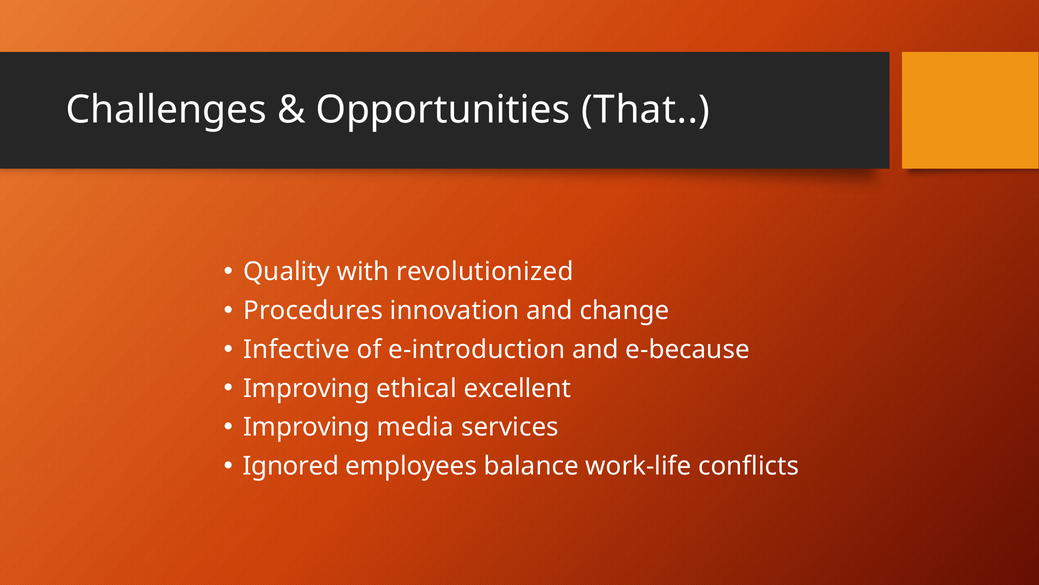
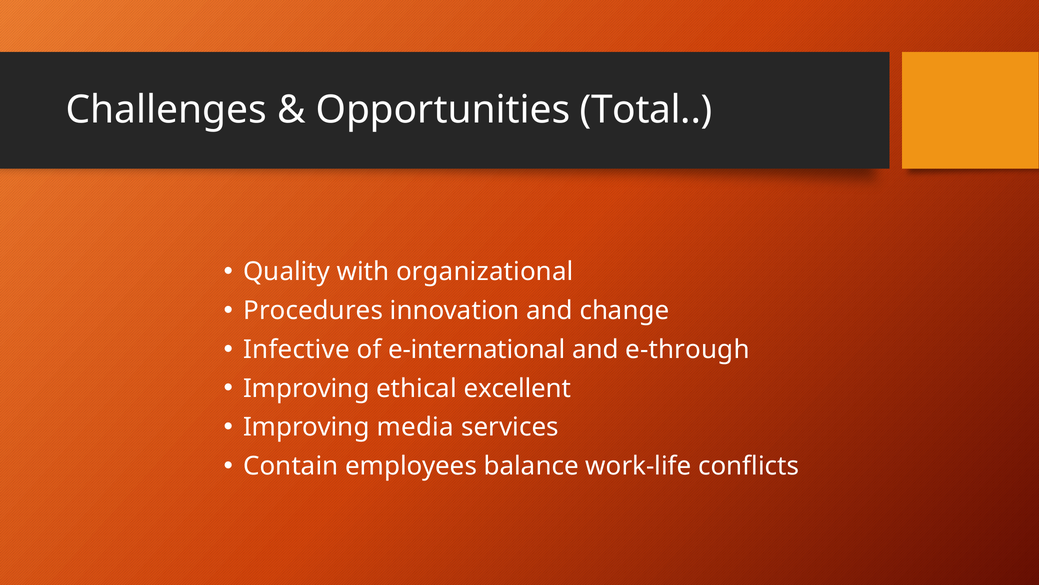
That: That -> Total (646, 110)
revolutionized: revolutionized -> organizational (485, 271)
e-introduction: e-introduction -> e-international (477, 349)
e-because: e-because -> e-through (687, 349)
Ignored: Ignored -> Contain (291, 466)
